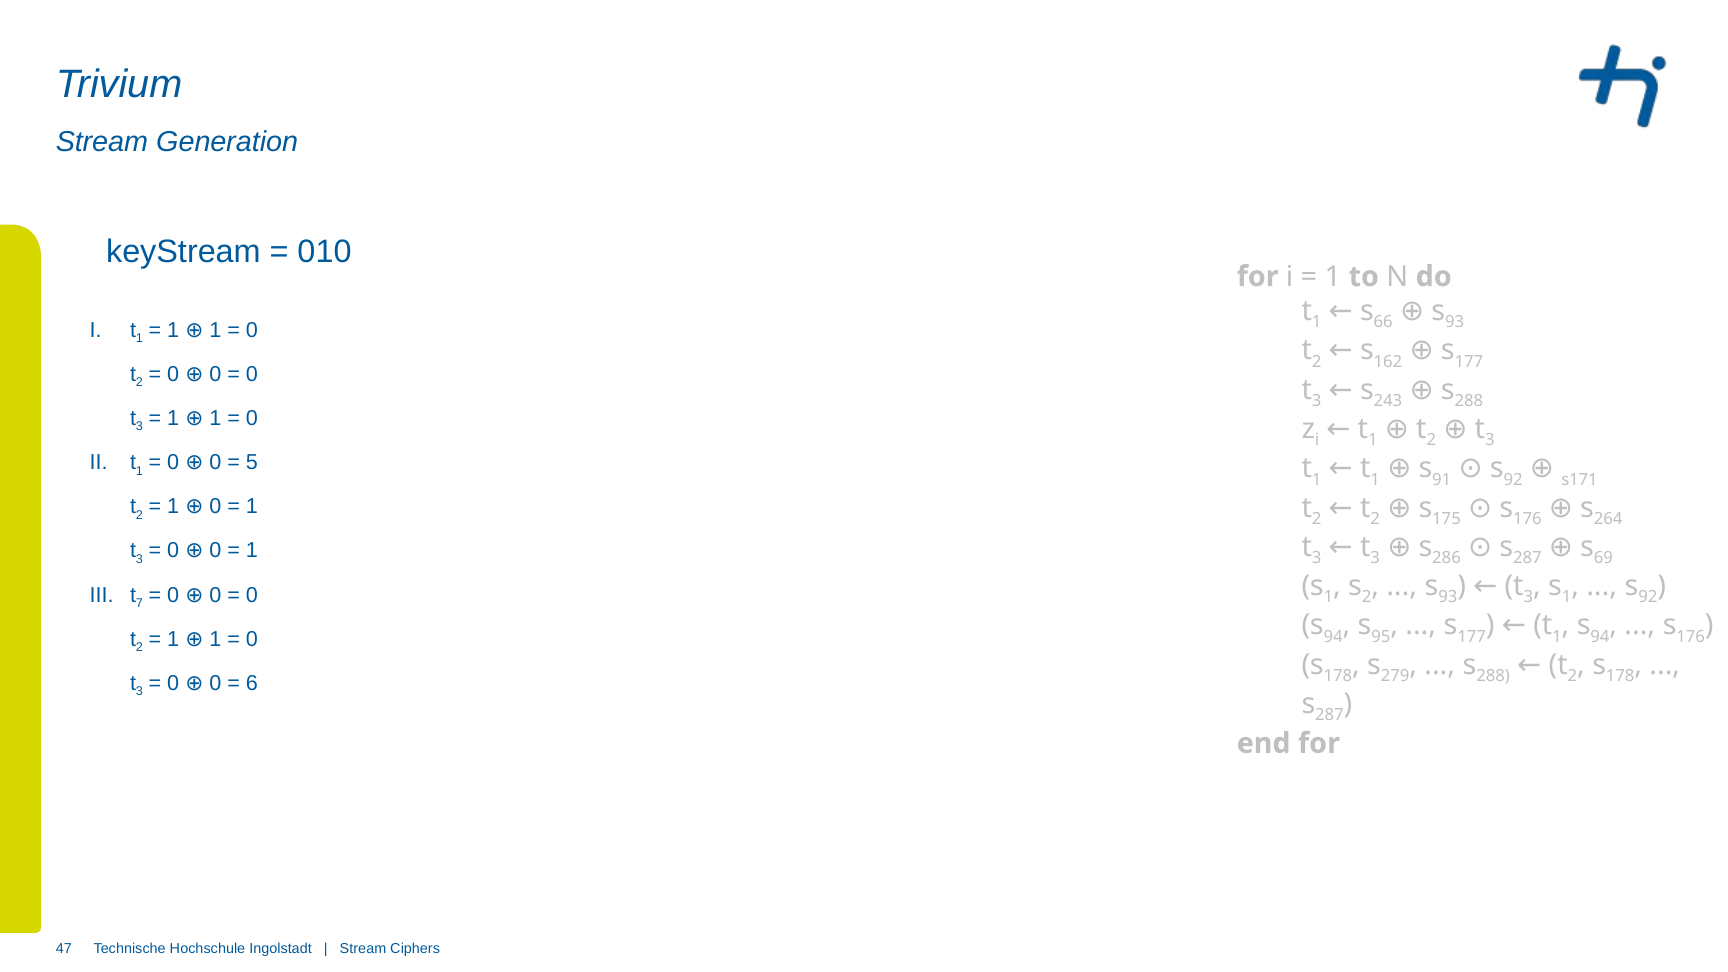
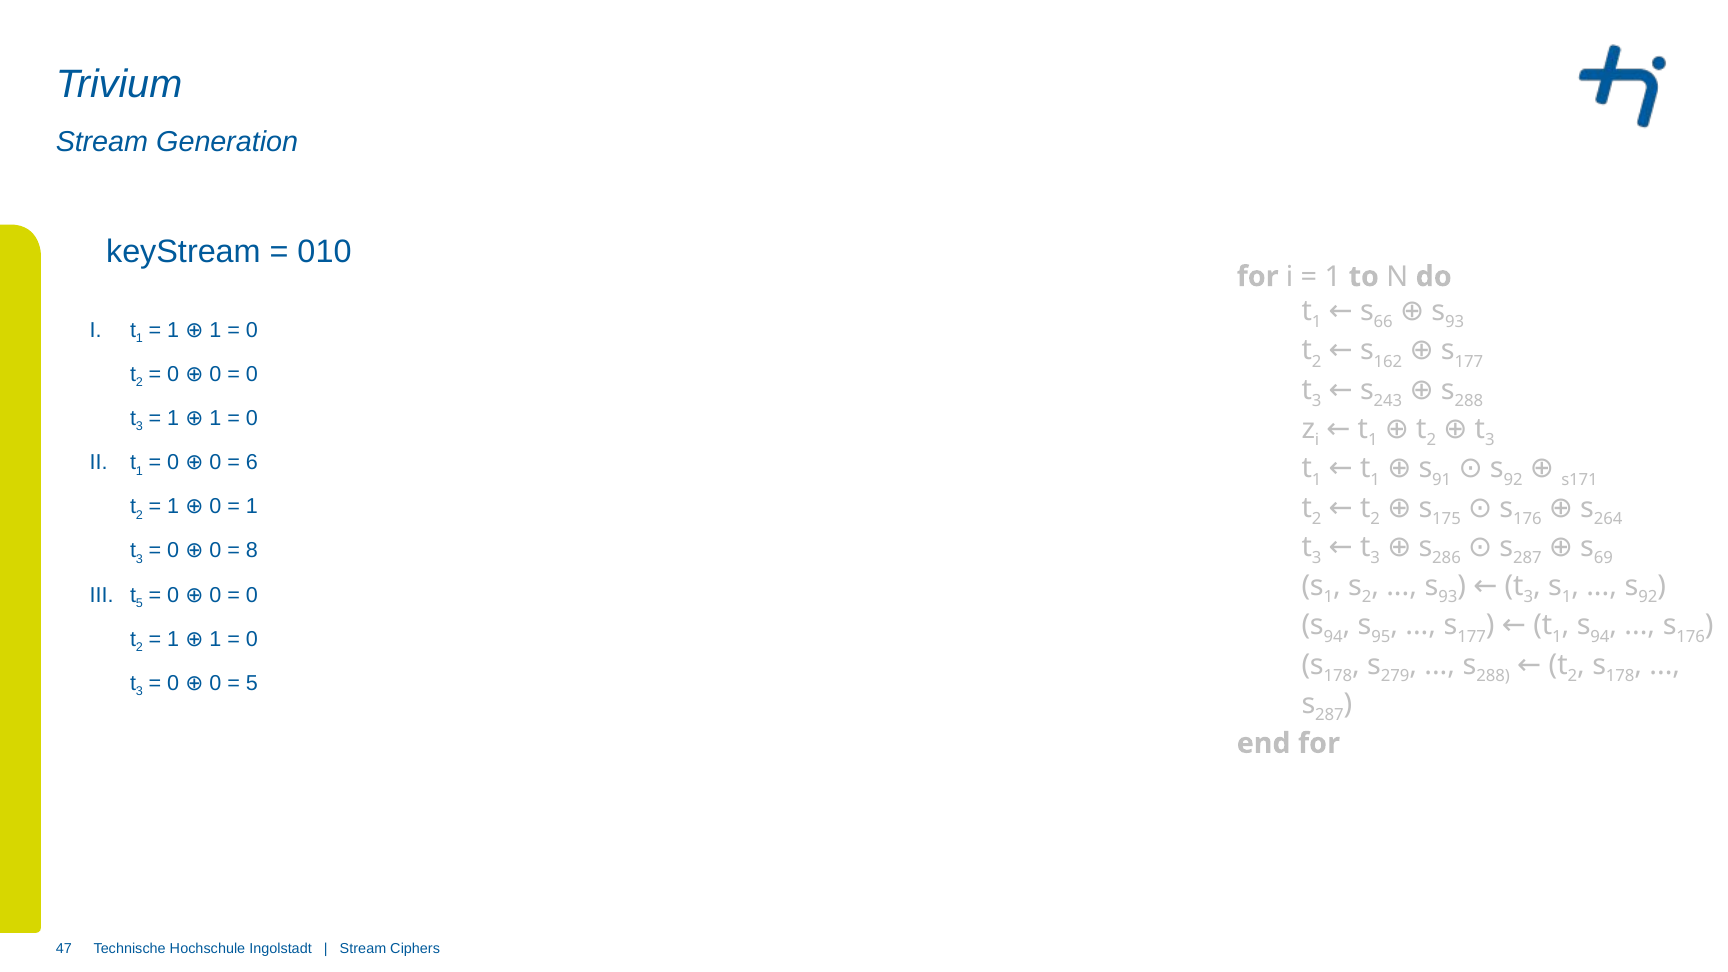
5: 5 -> 6 (252, 463)
1: 1 -> 8 (252, 551)
7: 7 -> 5 (139, 603)
6: 6 -> 5 (252, 683)
